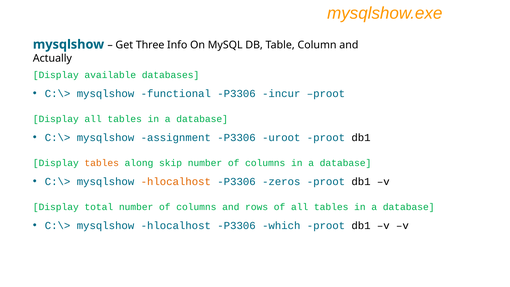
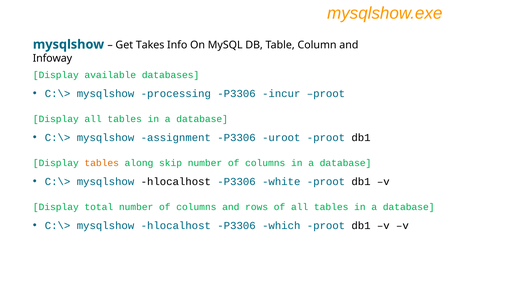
Three: Three -> Takes (150, 45)
Actually: Actually -> Infoway (52, 58)
functional: functional -> processing (176, 94)
hlocalhost colour: orange -> black (176, 182)
zeros: zeros -> white (281, 182)
